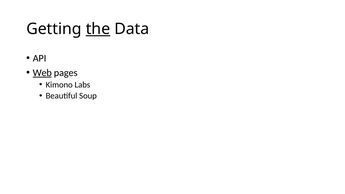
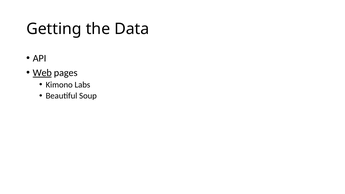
the underline: present -> none (98, 29)
